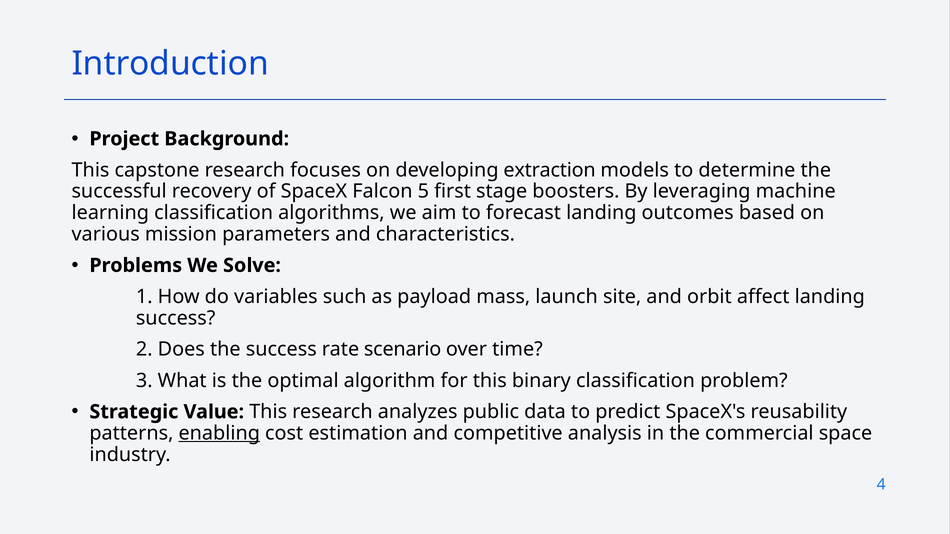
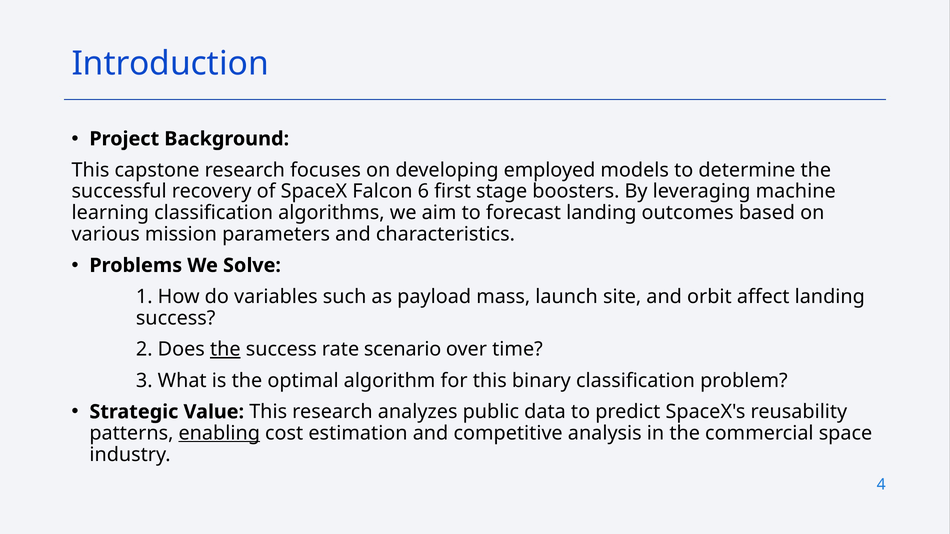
extraction: extraction -> employed (550, 170)
5: 5 -> 6 (423, 192)
the underline: none -> present (225, 350)
